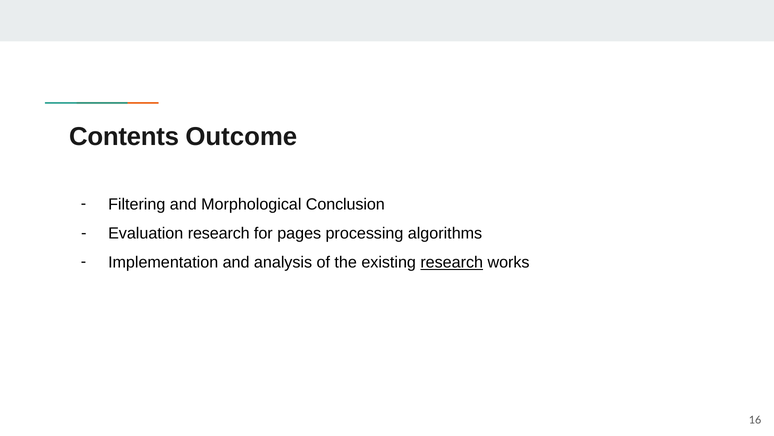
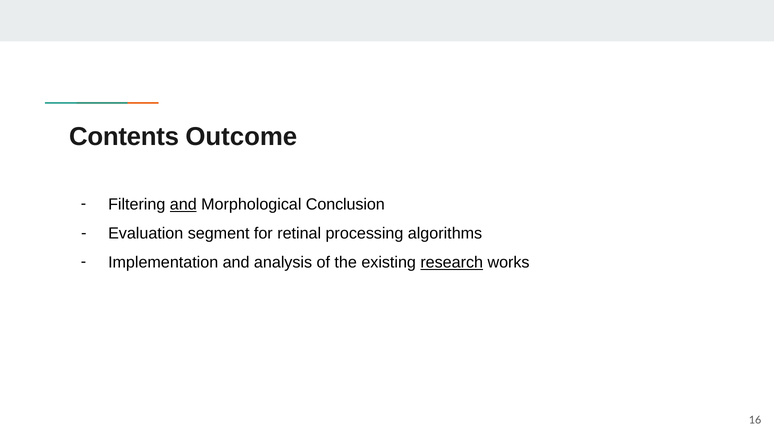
and underline: none -> present (183, 204)
Evaluation research: research -> segment (219, 233)
pages: pages -> retinal (299, 233)
